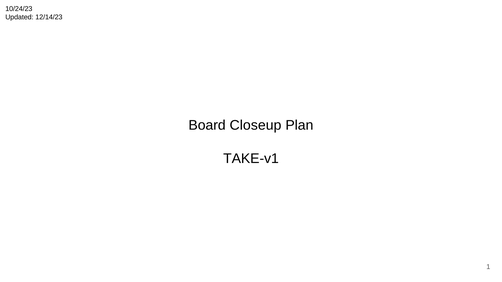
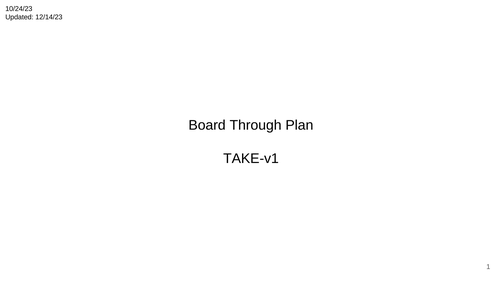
Closeup: Closeup -> Through (256, 125)
